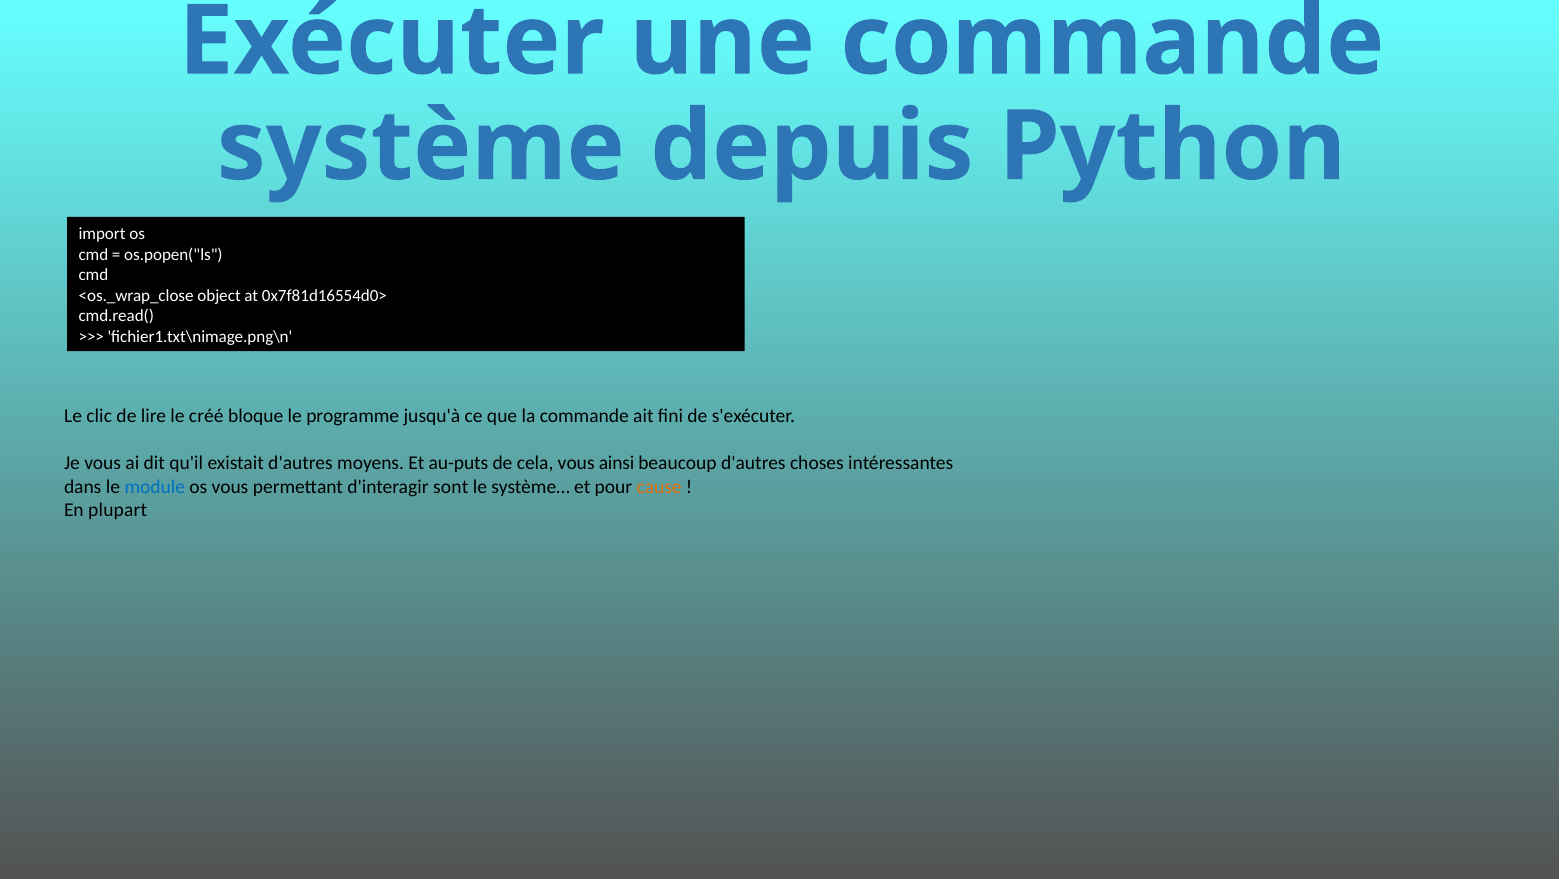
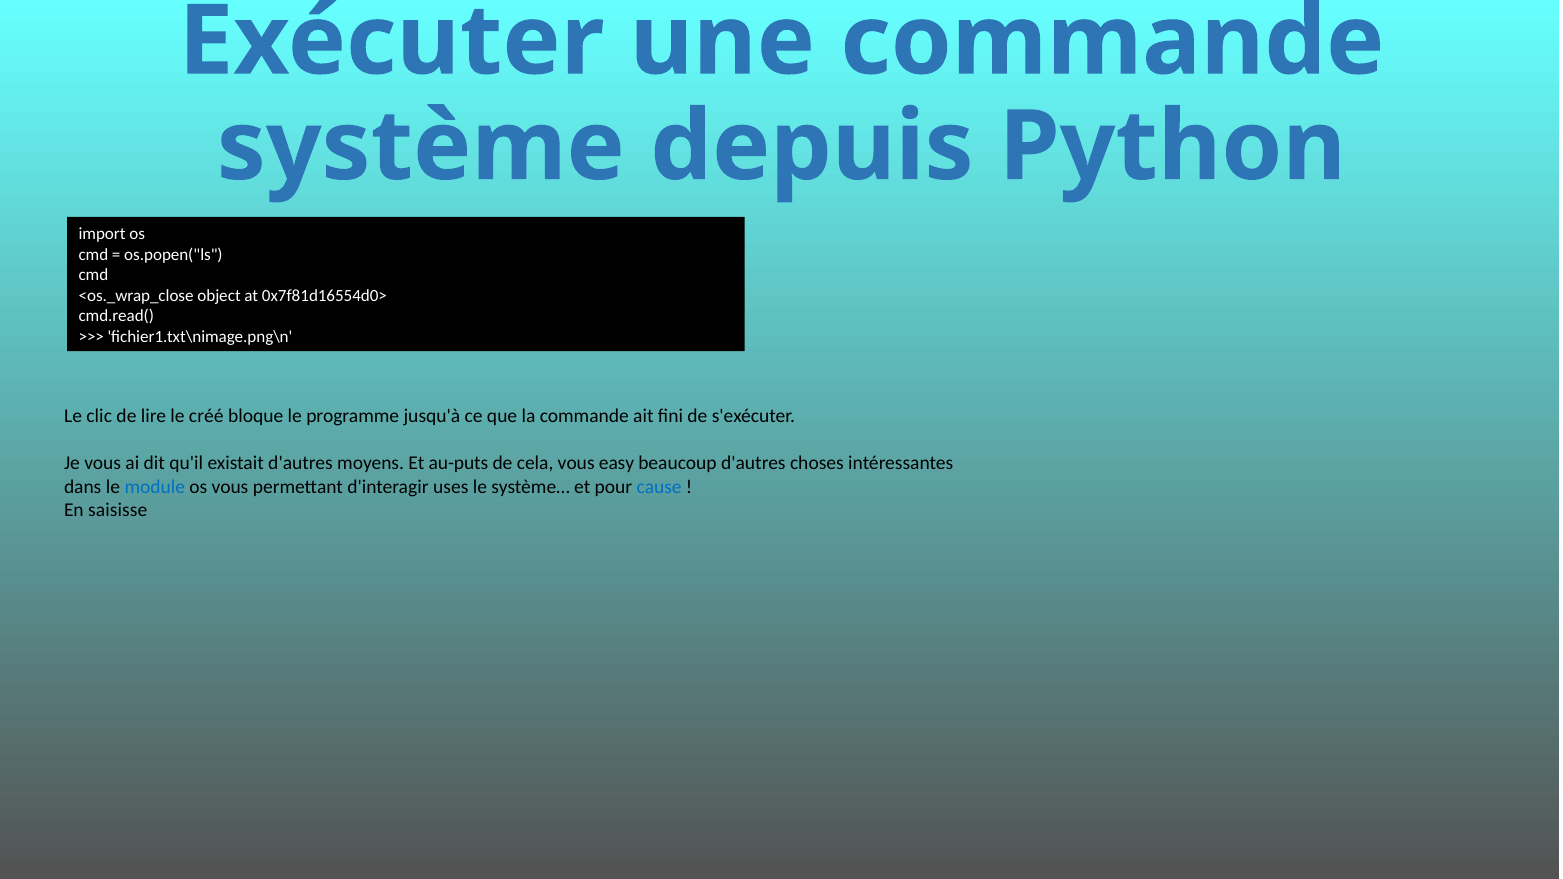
ainsi: ainsi -> easy (617, 463)
sont: sont -> uses (451, 487)
cause colour: orange -> blue (659, 487)
plupart: plupart -> saisisse (118, 510)
